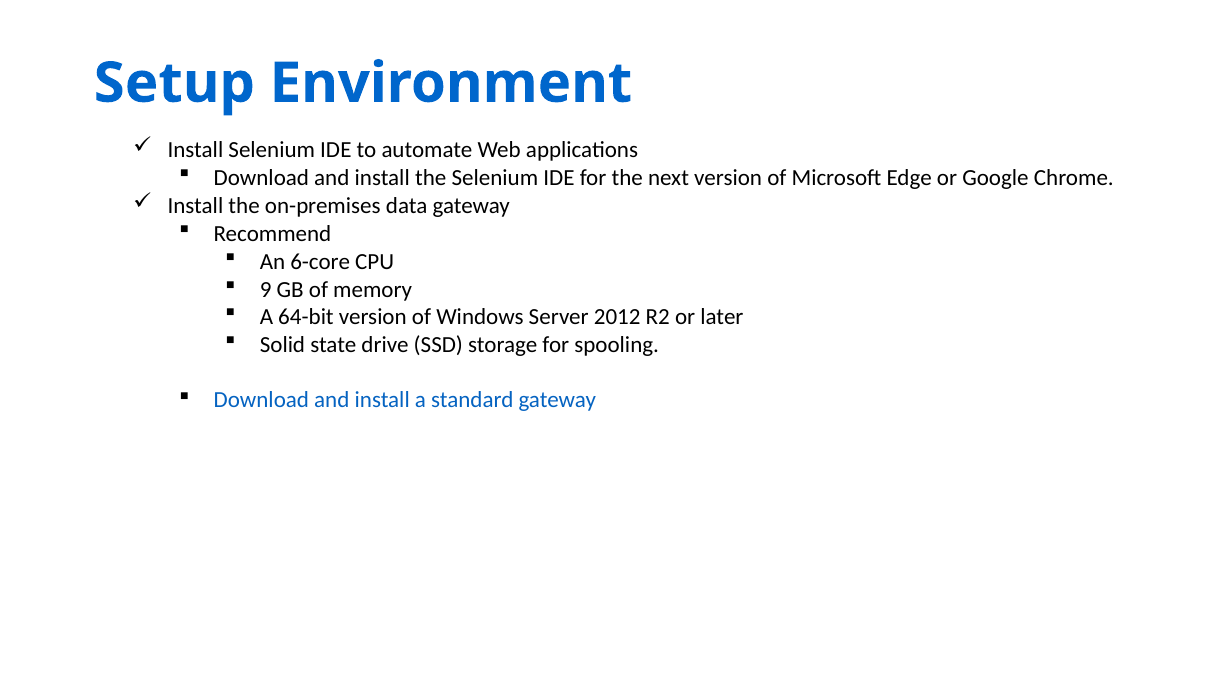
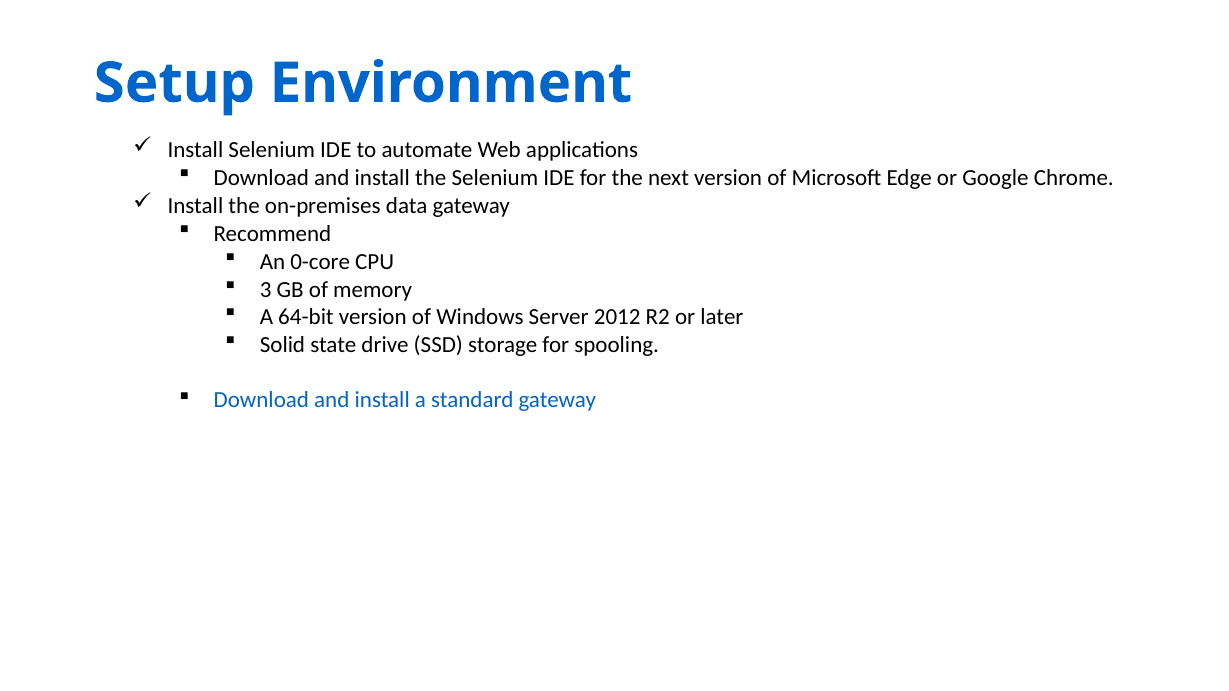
6-core: 6-core -> 0-core (320, 262)
9: 9 -> 3 (266, 290)
